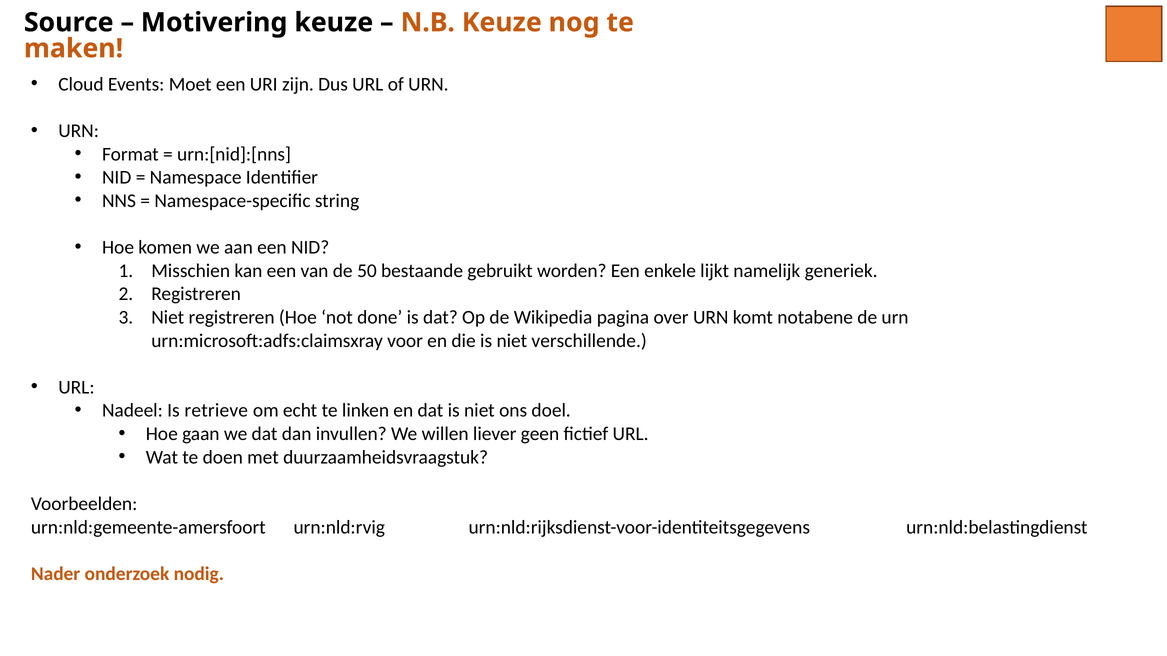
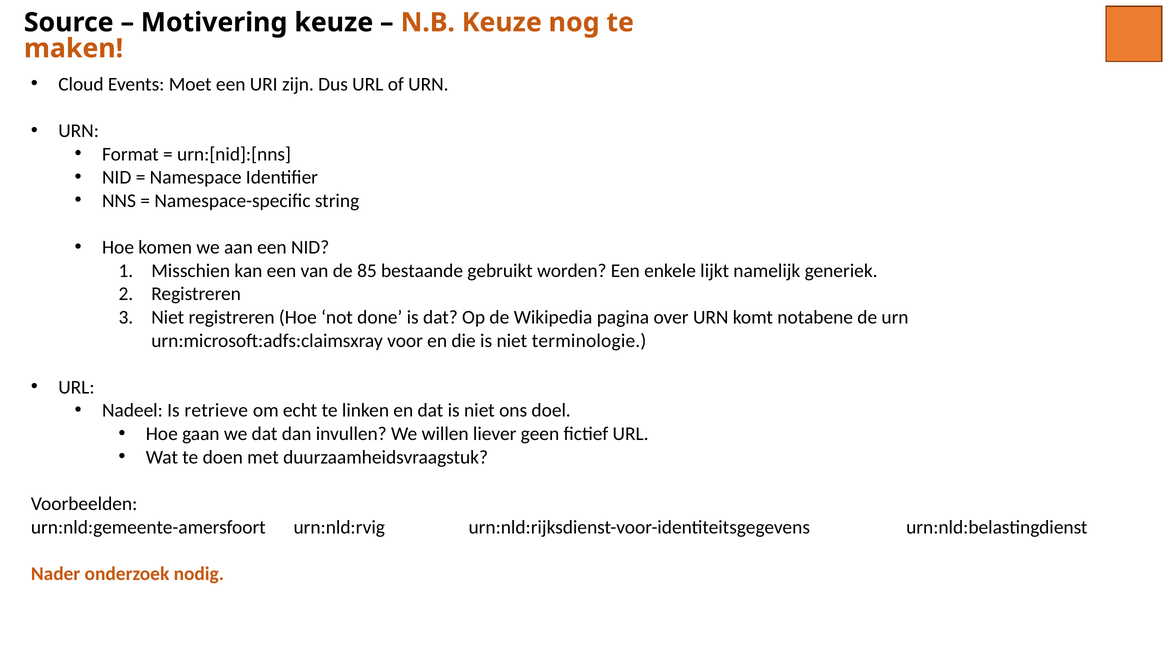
50: 50 -> 85 (367, 271)
verschillende: verschillende -> terminologie (589, 341)
